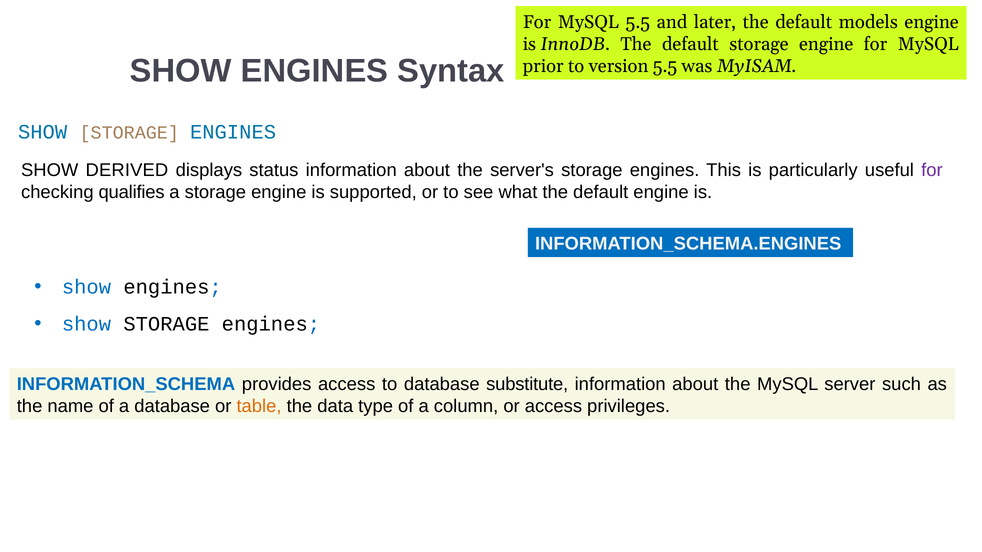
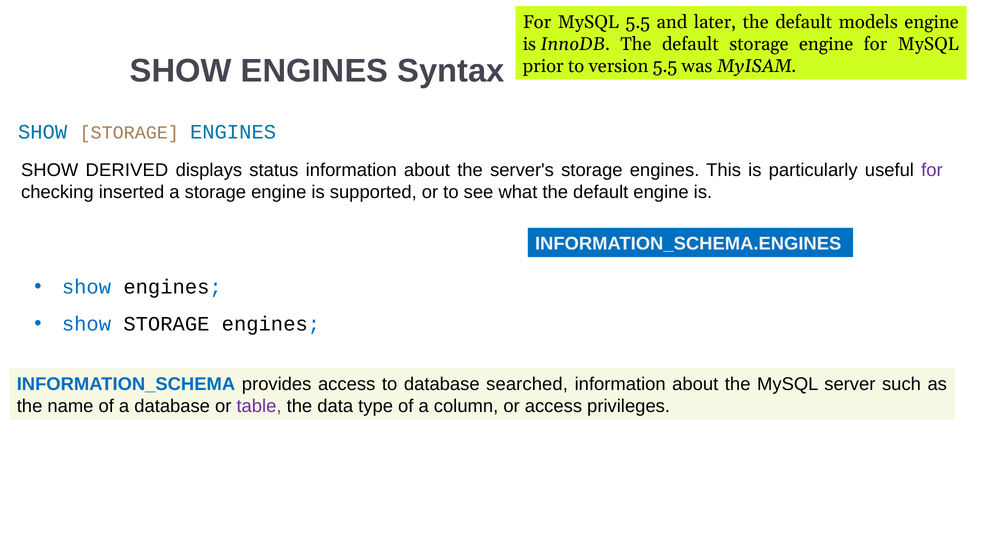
qualifies: qualifies -> inserted (131, 193)
substitute: substitute -> searched (527, 384)
table colour: orange -> purple (259, 406)
